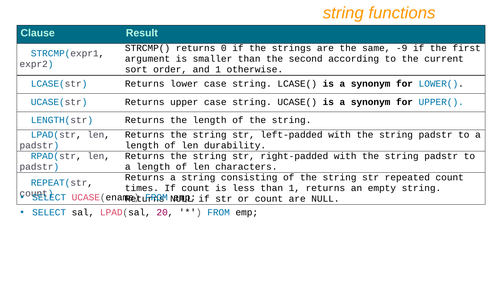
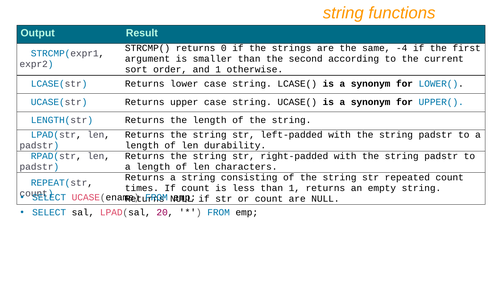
Clause: Clause -> Output (38, 33)
-9: -9 -> -4 (402, 48)
